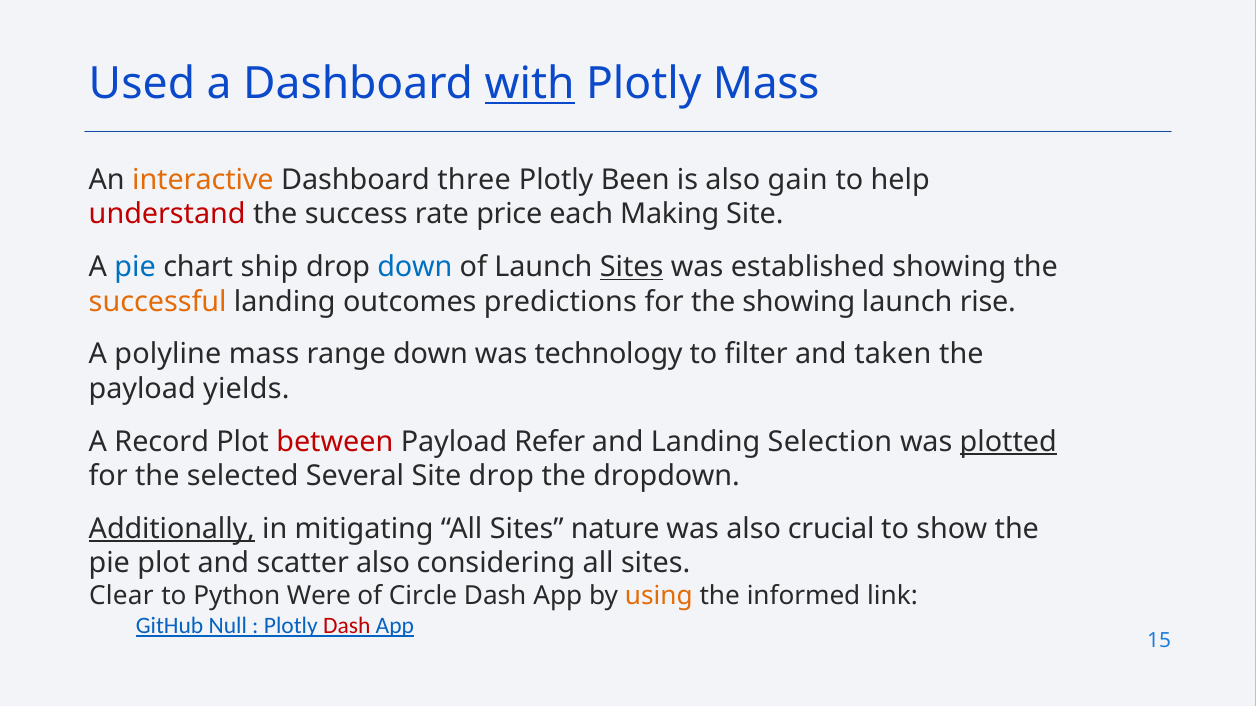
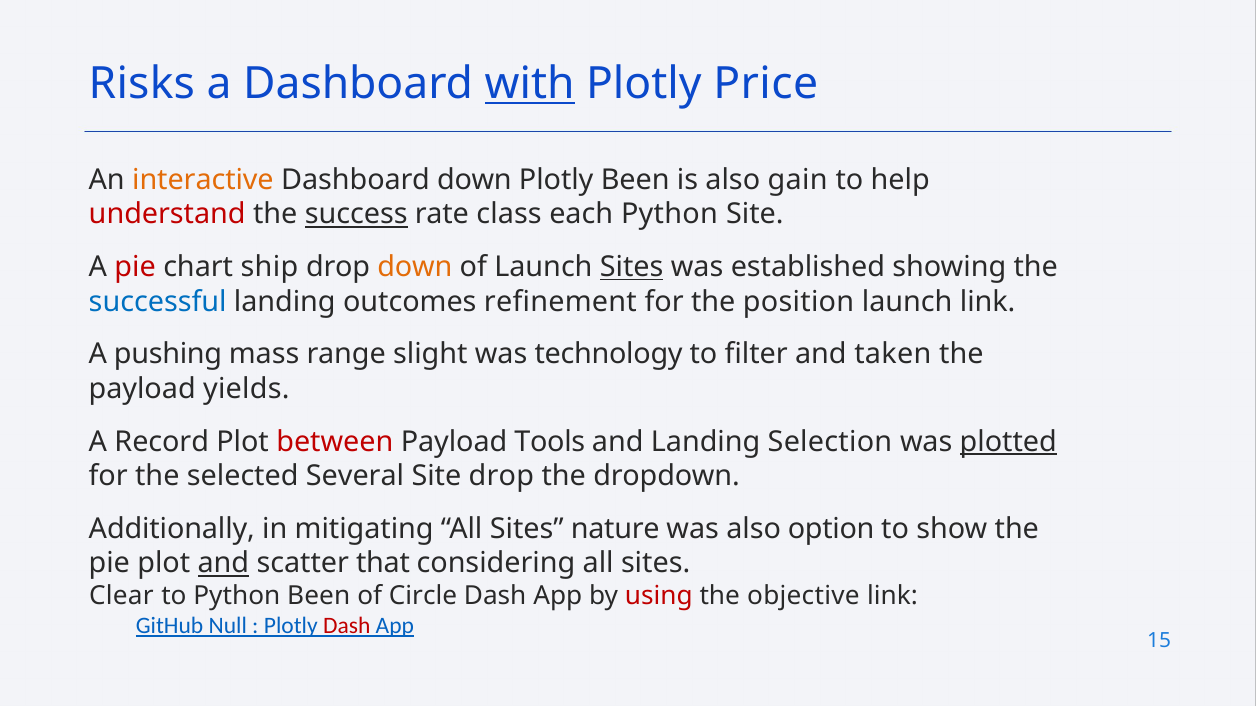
Used: Used -> Risks (142, 84)
Plotly Mass: Mass -> Price (766, 84)
Dashboard three: three -> down (474, 180)
success underline: none -> present (356, 214)
price: price -> class (509, 214)
each Making: Making -> Python (669, 214)
pie colour: blue -> red (135, 267)
down colour: blue -> orange (415, 267)
successful colour: orange -> blue (158, 302)
predictions: predictions -> refinement (560, 302)
the showing: showing -> position (799, 302)
launch rise: rise -> link (988, 302)
polyline: polyline -> pushing (168, 355)
range down: down -> slight (430, 355)
Refer: Refer -> Tools (550, 442)
Additionally underline: present -> none (172, 529)
crucial: crucial -> option (831, 529)
and underline: none -> present (223, 564)
scatter also: also -> that (383, 564)
Python Were: Were -> Been (319, 596)
using colour: orange -> red (659, 596)
informed: informed -> objective (803, 596)
